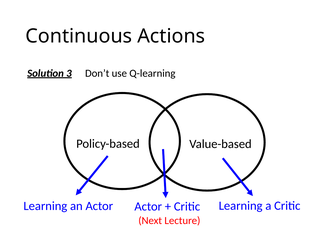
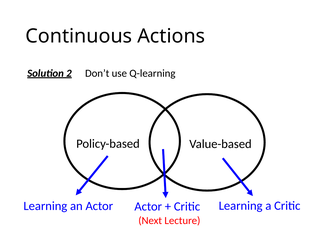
3: 3 -> 2 (69, 73)
